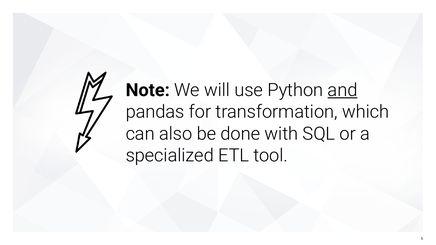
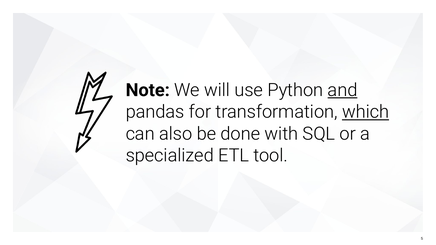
which underline: none -> present (366, 112)
